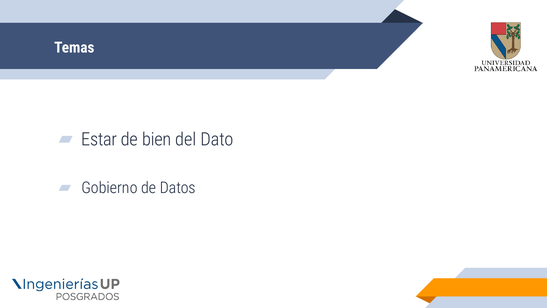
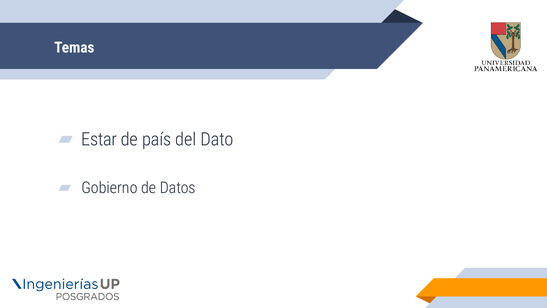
bien: bien -> país (157, 139)
